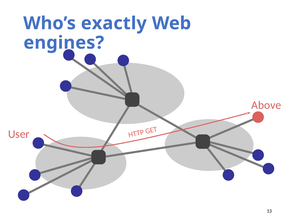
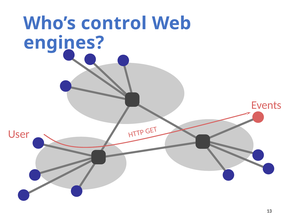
exactly: exactly -> control (114, 23)
Above: Above -> Events (266, 105)
